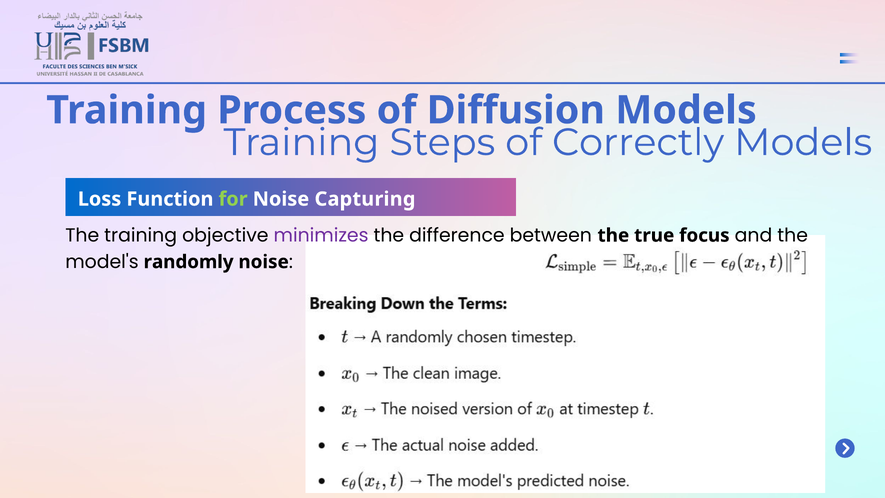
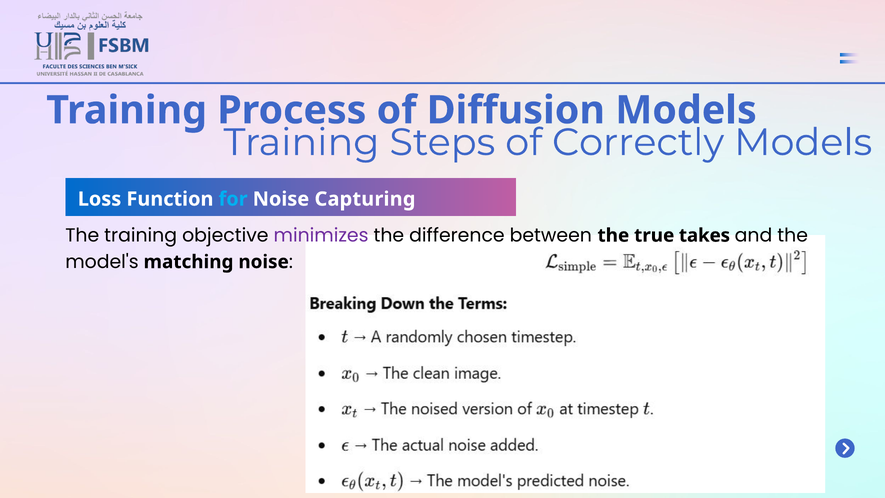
for colour: light green -> light blue (233, 199)
focus: focus -> takes (704, 235)
randomly: randomly -> matching (189, 262)
